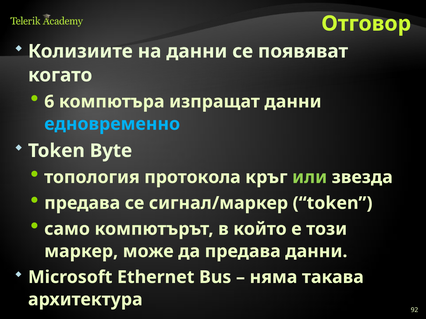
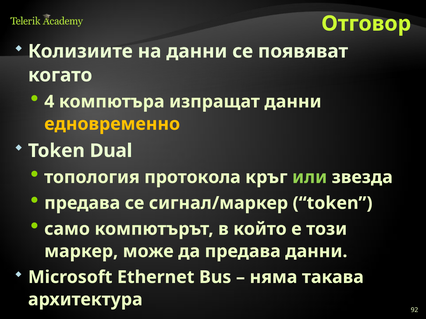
6: 6 -> 4 (49, 102)
едновременно colour: light blue -> yellow (112, 124)
Byte: Byte -> Dual (111, 151)
